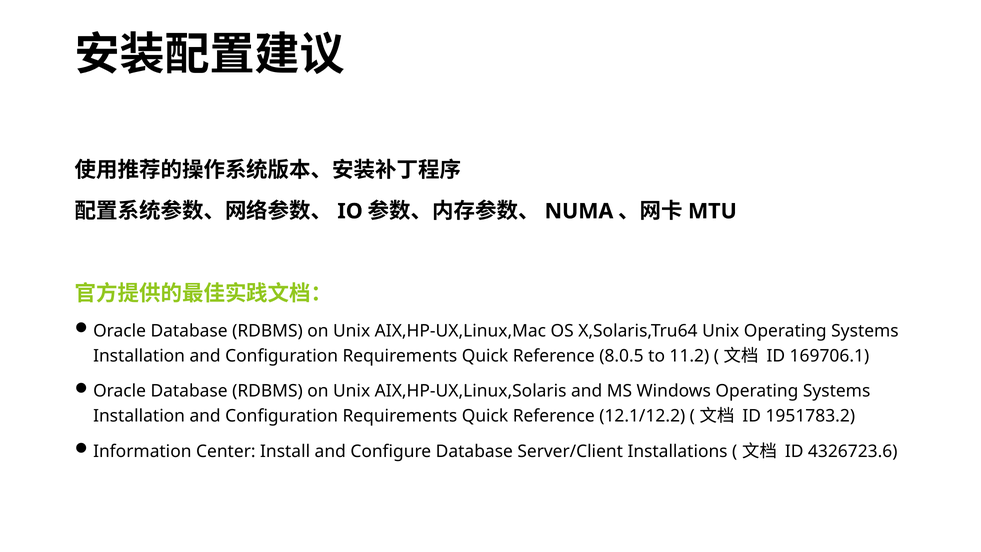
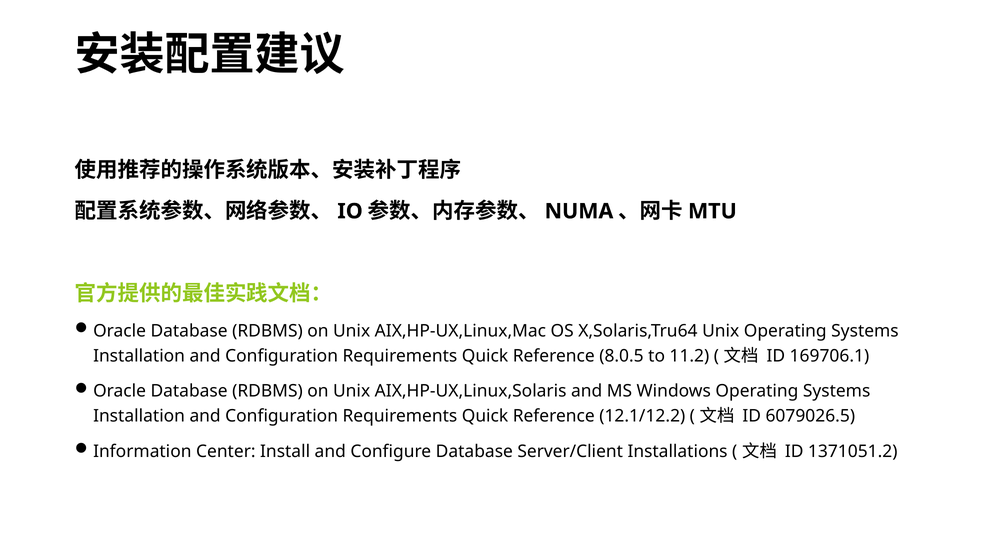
1951783.2: 1951783.2 -> 6079026.5 (810, 416)
4326723.6: 4326723.6 -> 1371051.2 (853, 451)
